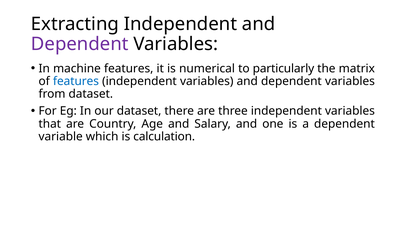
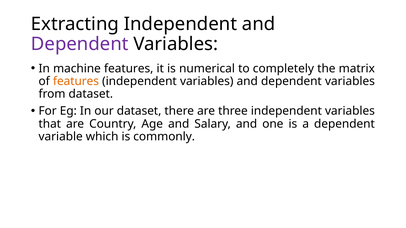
particularly: particularly -> completely (283, 69)
features colour: blue -> orange (76, 81)
calculation: calculation -> commonly (164, 137)
